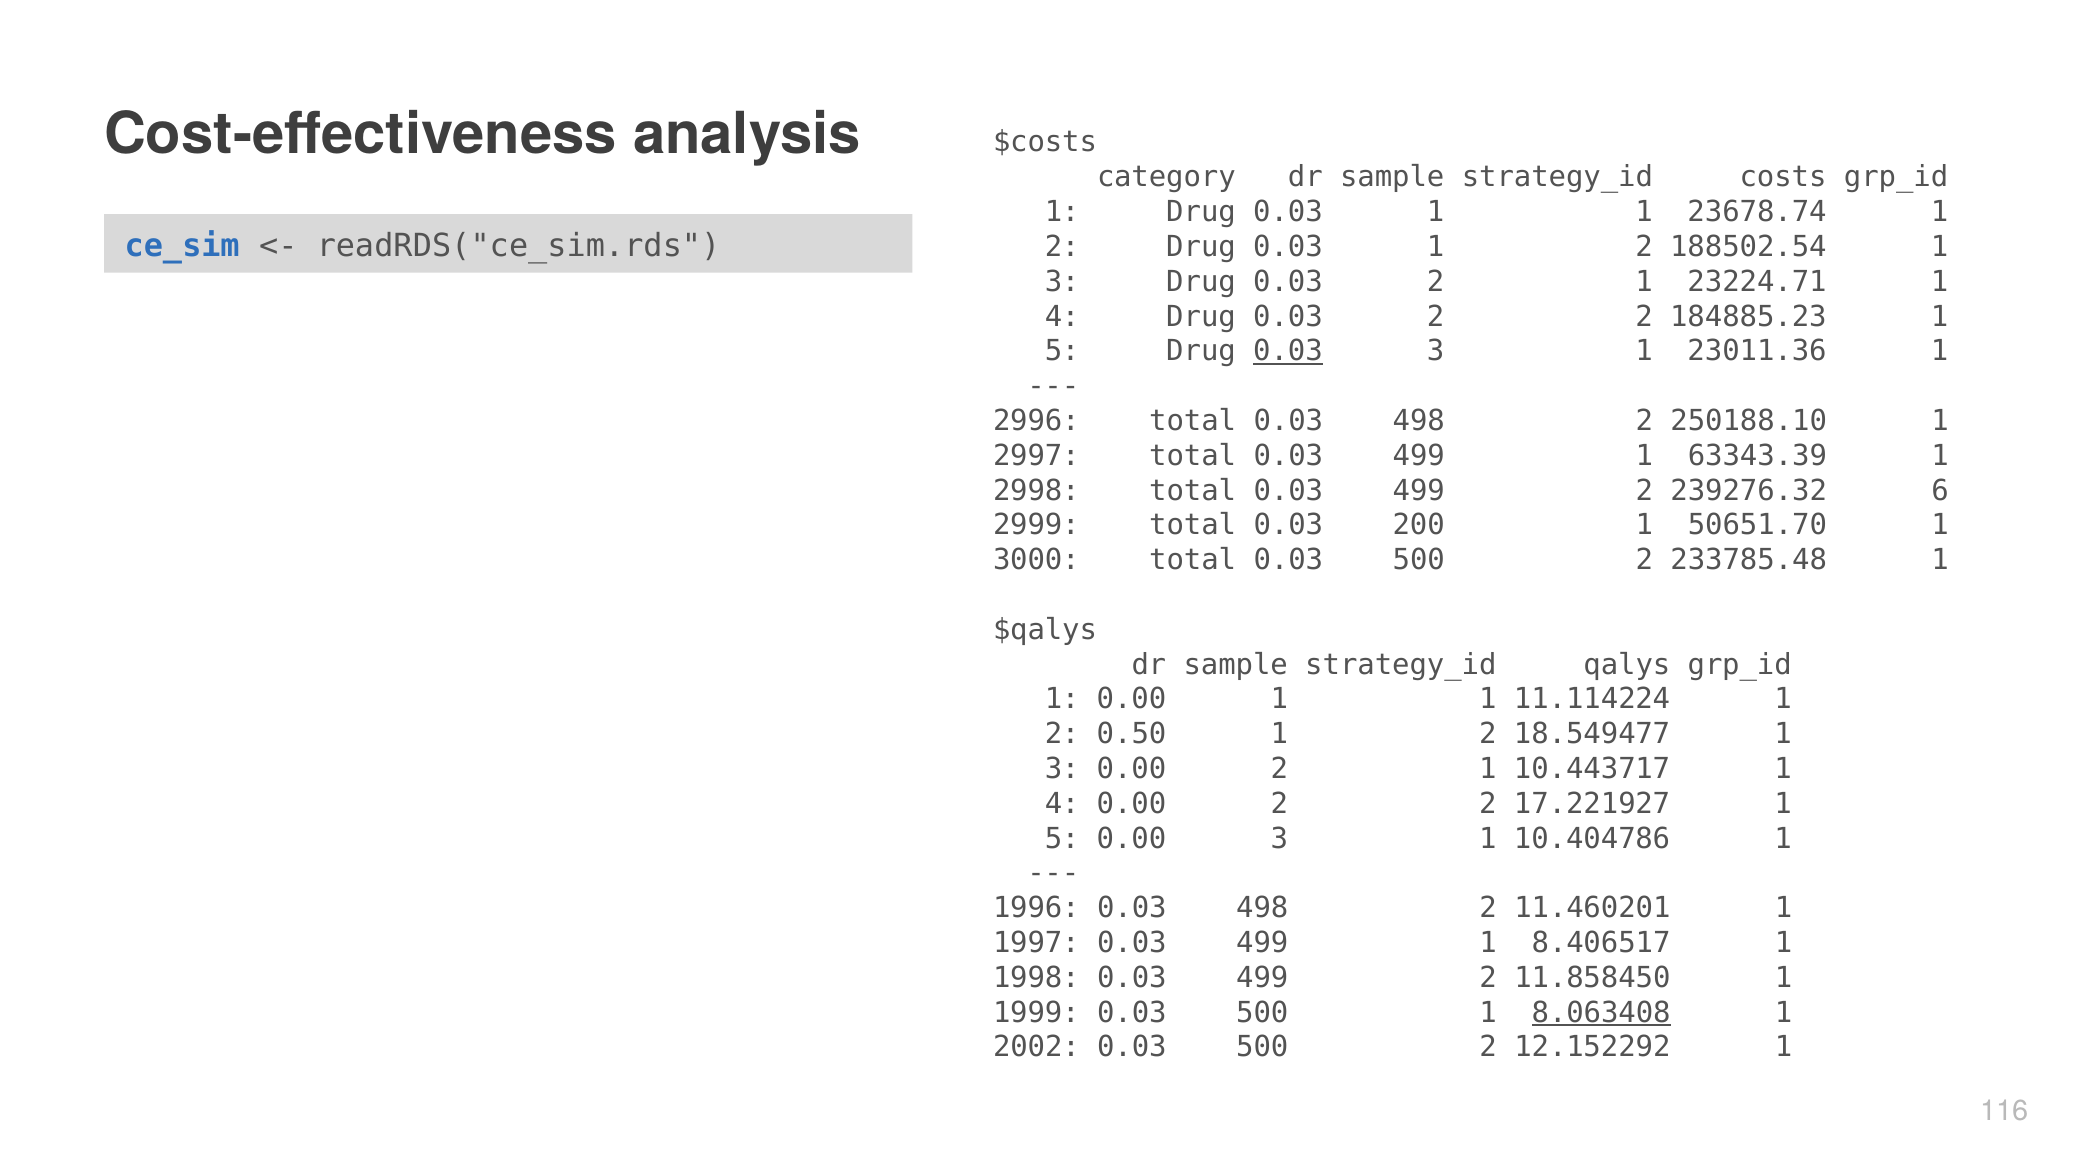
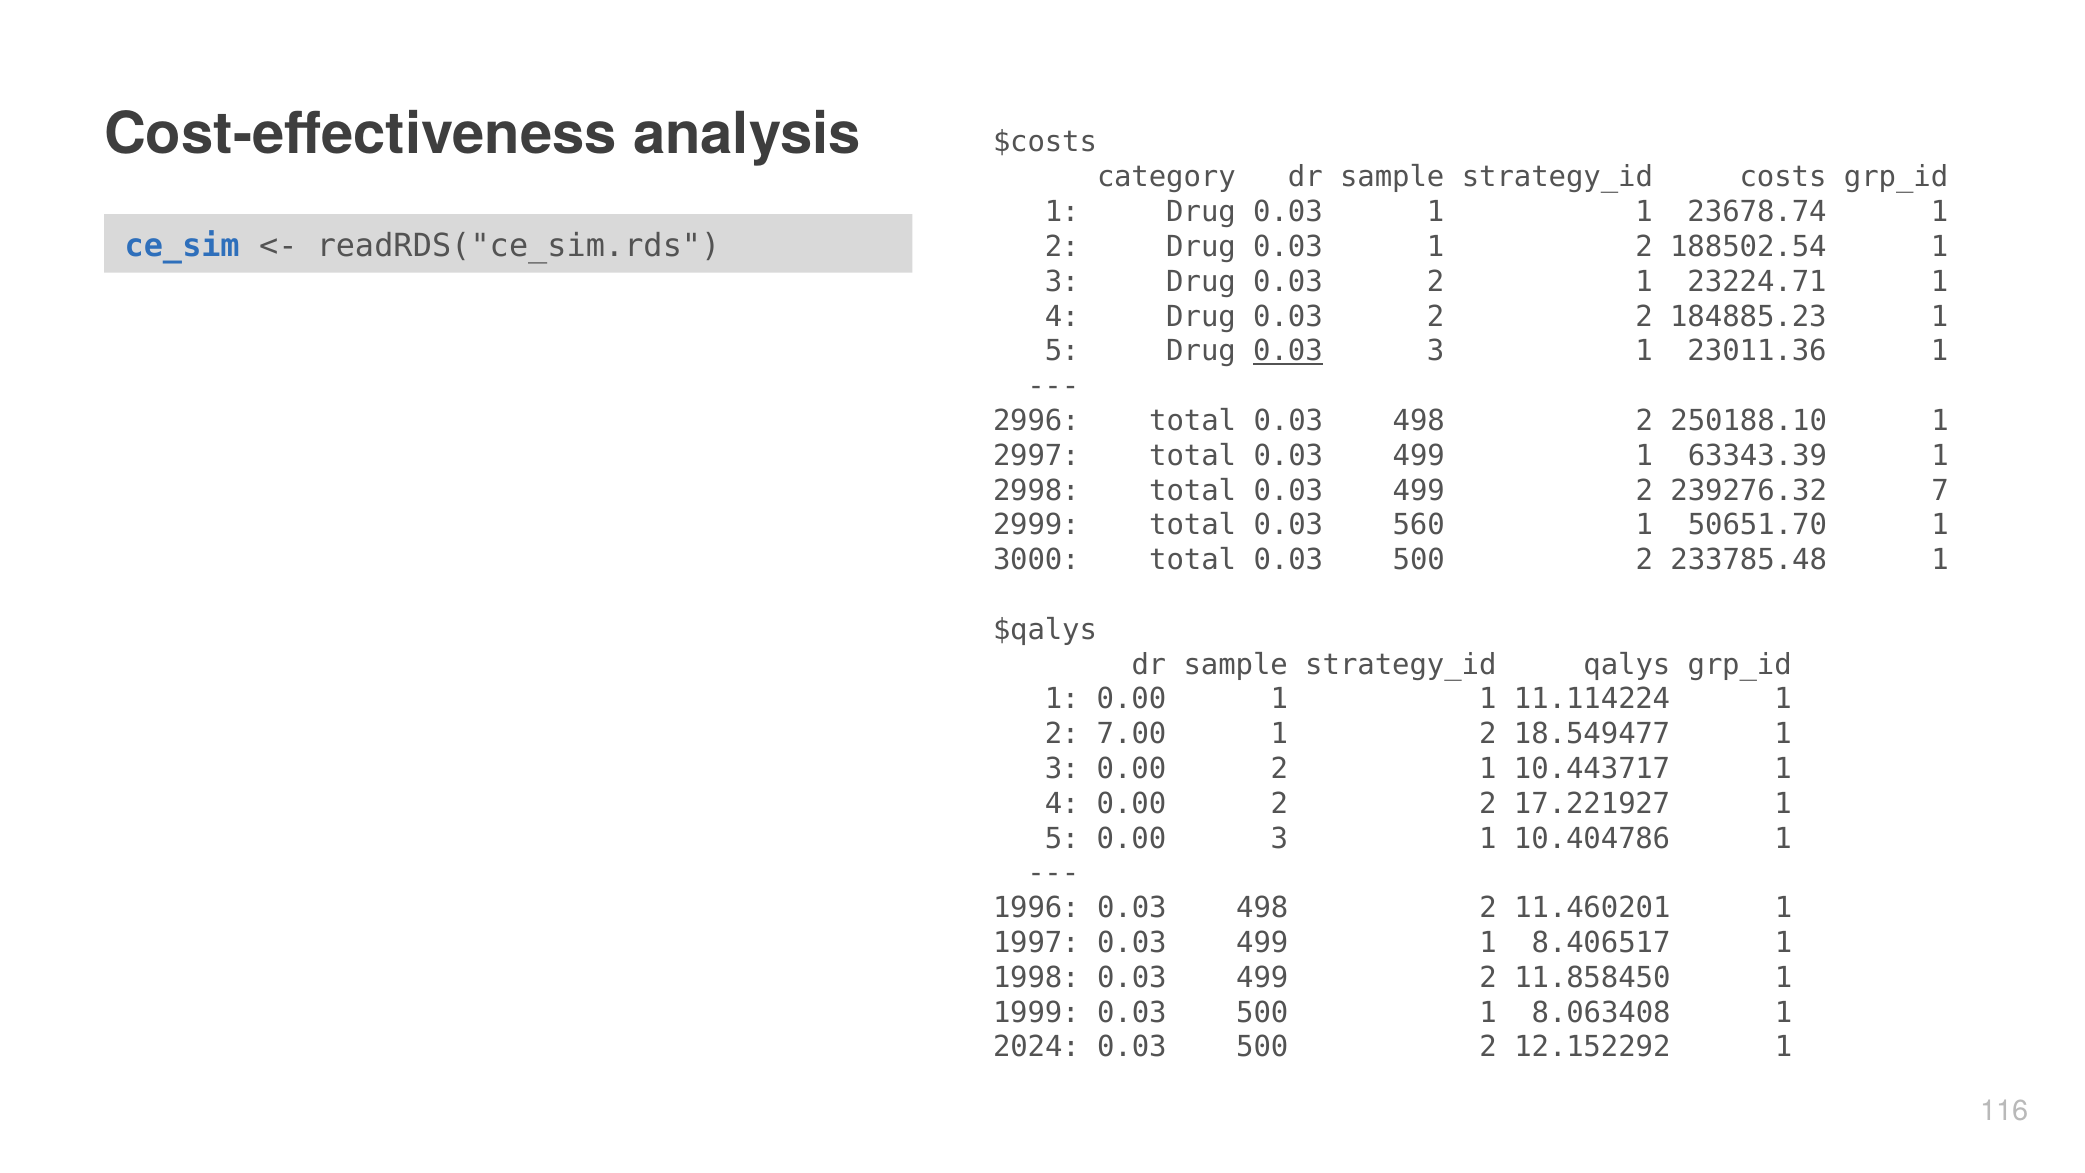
6: 6 -> 7 (1940, 490)
200: 200 -> 560 (1419, 525)
0.50: 0.50 -> 7.00 (1132, 734)
8.063408 underline: present -> none (1601, 1012)
2002: 2002 -> 2024 (1036, 1047)
